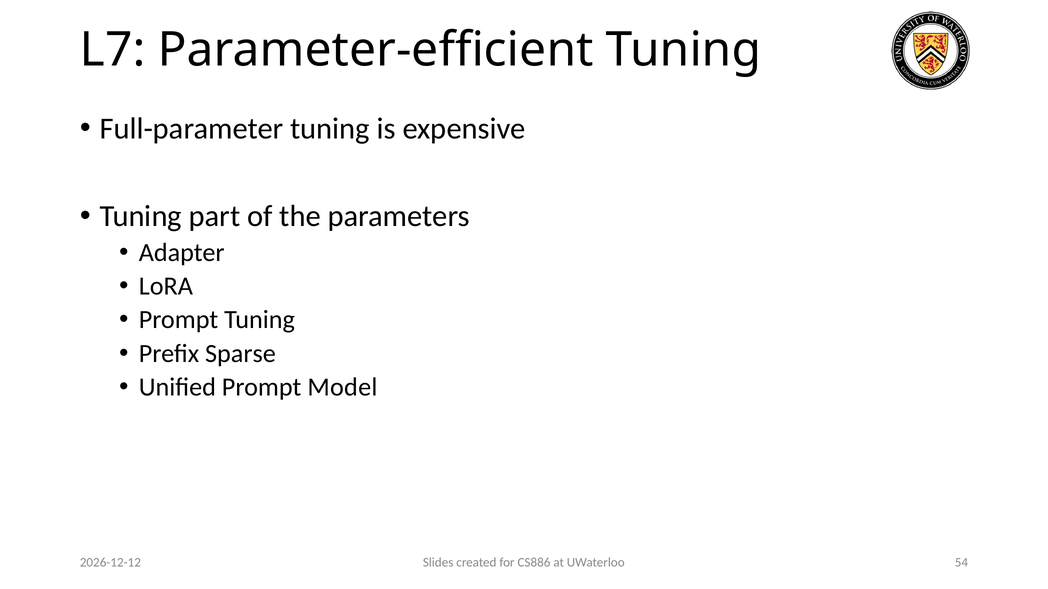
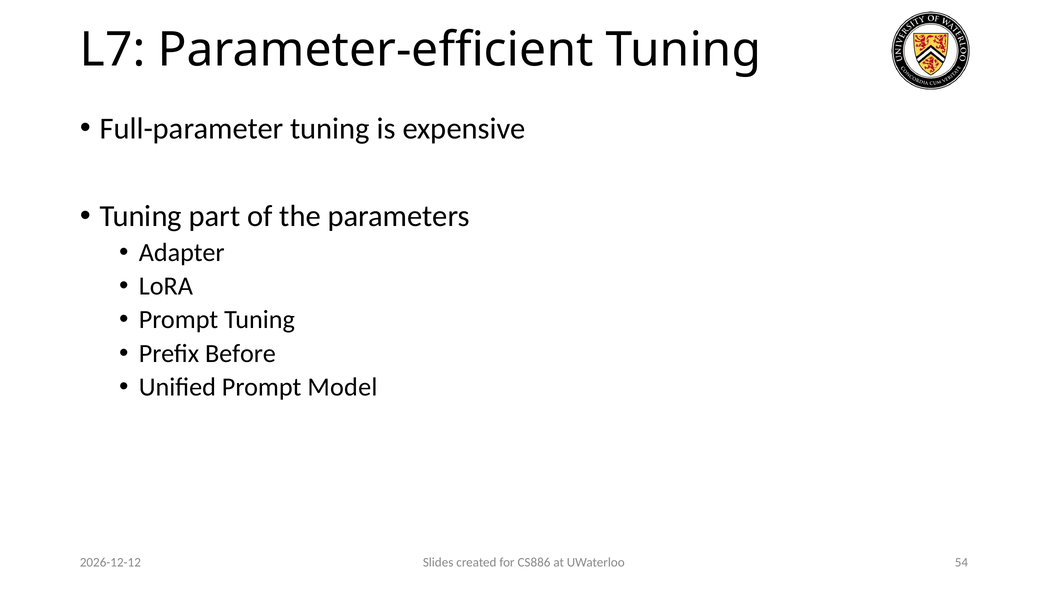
Sparse: Sparse -> Before (240, 354)
